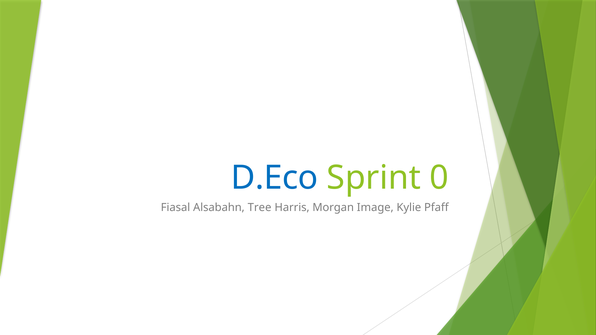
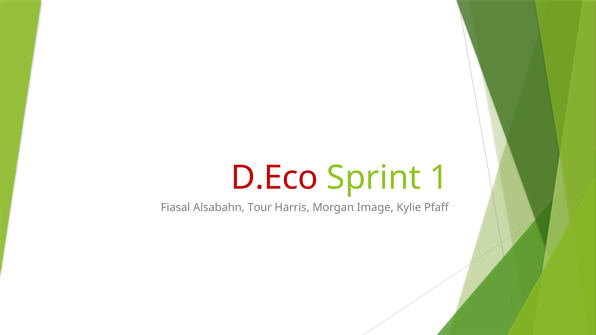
D.Eco colour: blue -> red (274, 178)
0: 0 -> 1 (439, 178)
Tree: Tree -> Tour (260, 208)
